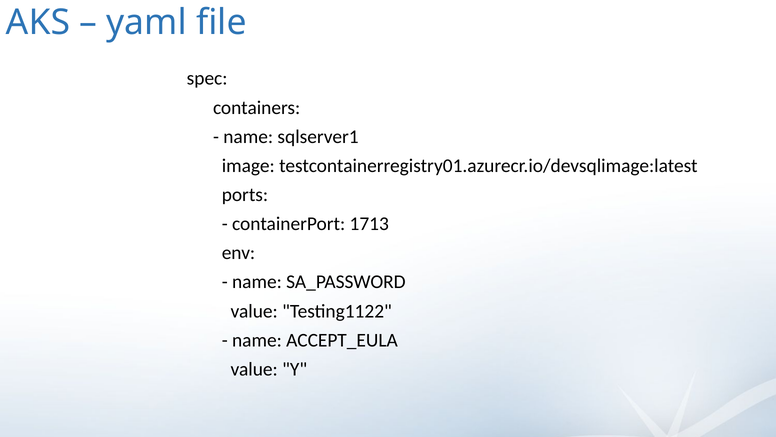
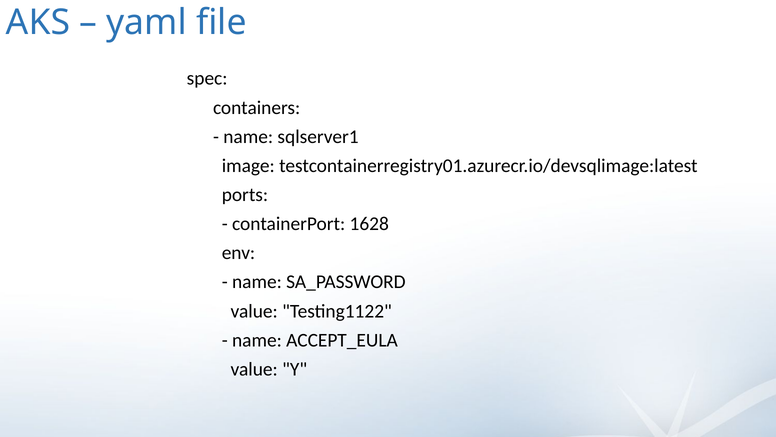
1713: 1713 -> 1628 (369, 224)
